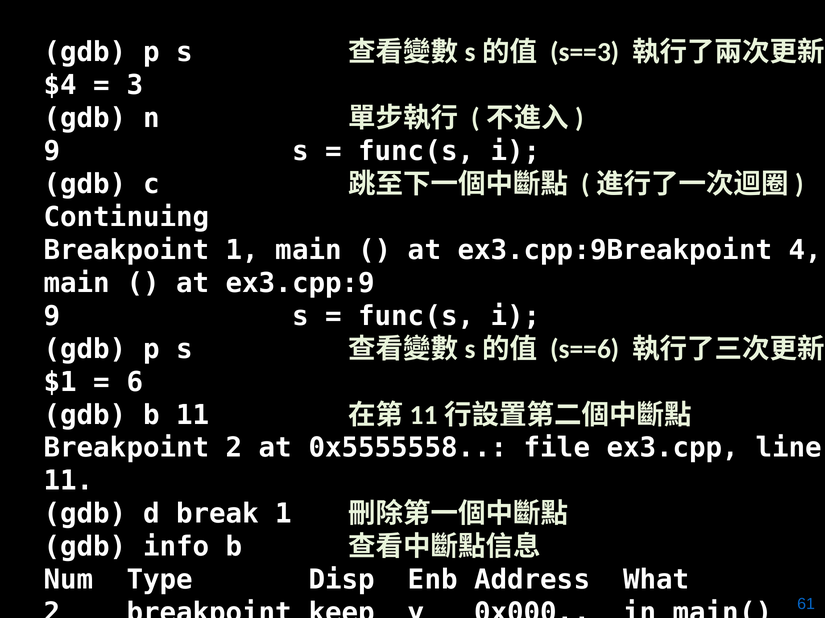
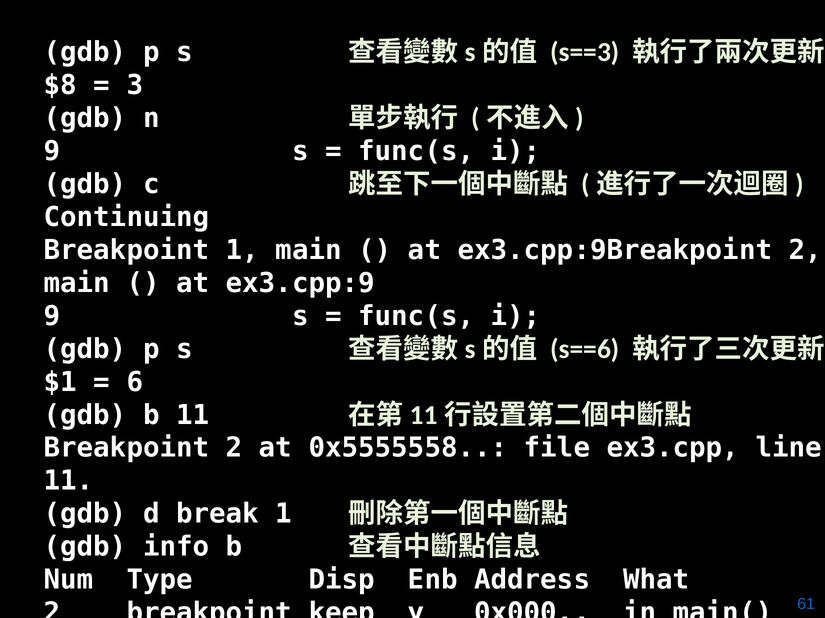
$4: $4 -> $8 (60, 85)
ex3.cpp:9Breakpoint 4: 4 -> 2 (805, 250)
